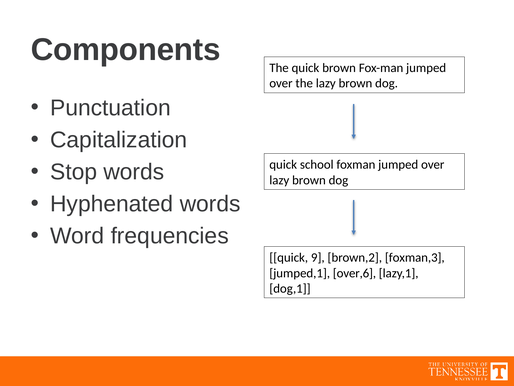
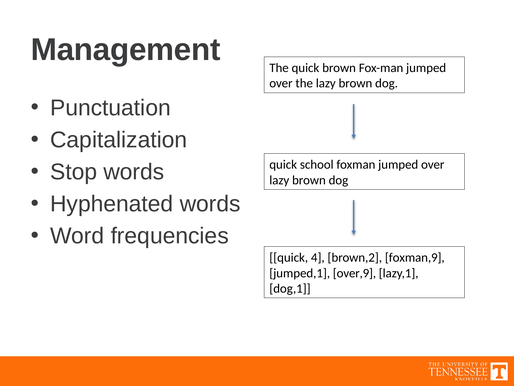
Components: Components -> Management (126, 50)
9: 9 -> 4 (318, 257)
foxman,3: foxman,3 -> foxman,9 (415, 257)
over,6: over,6 -> over,9 (354, 273)
